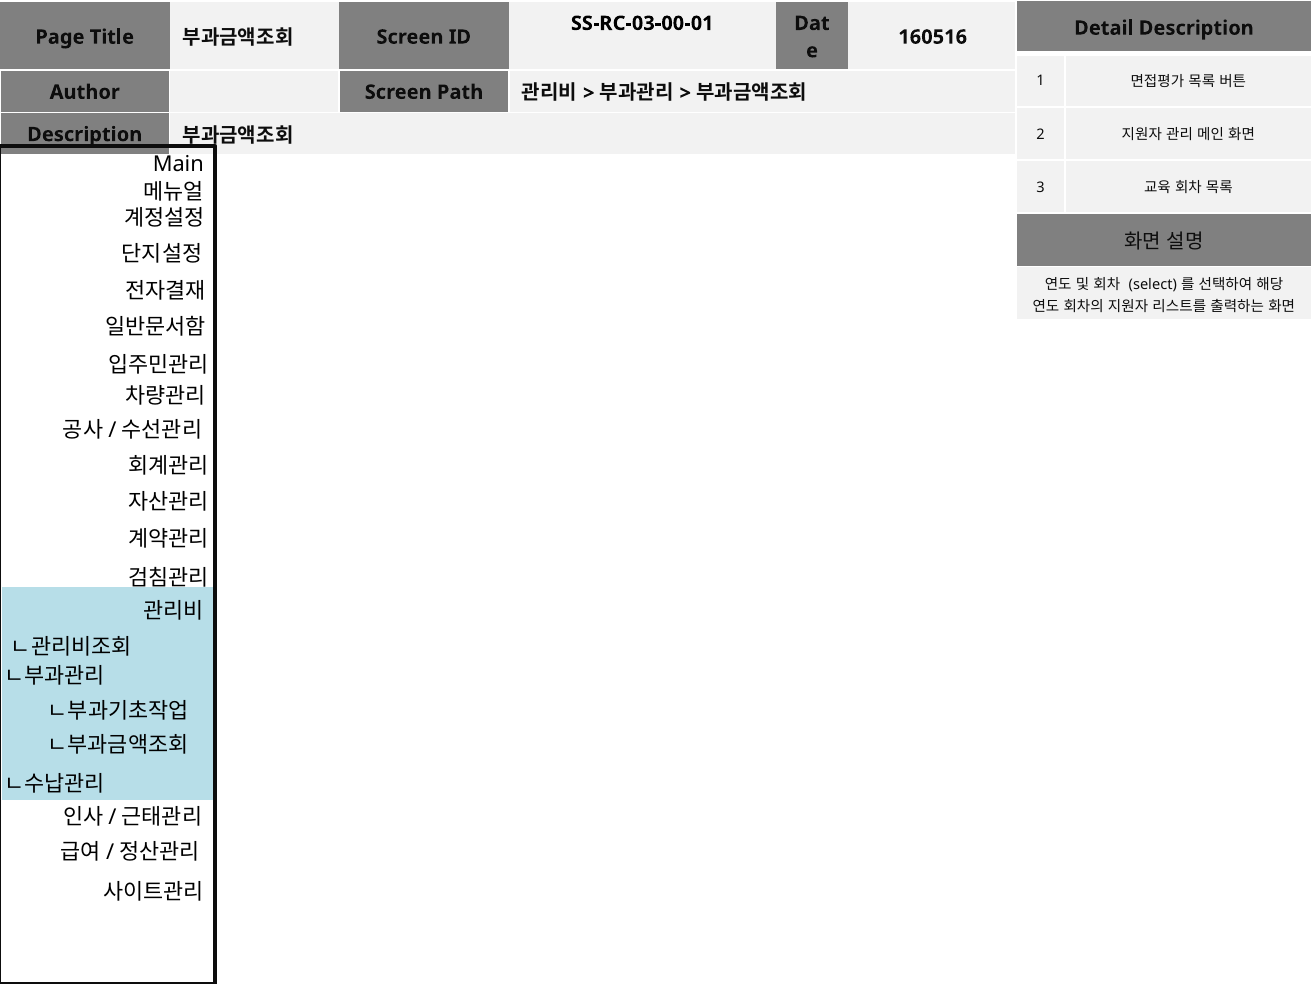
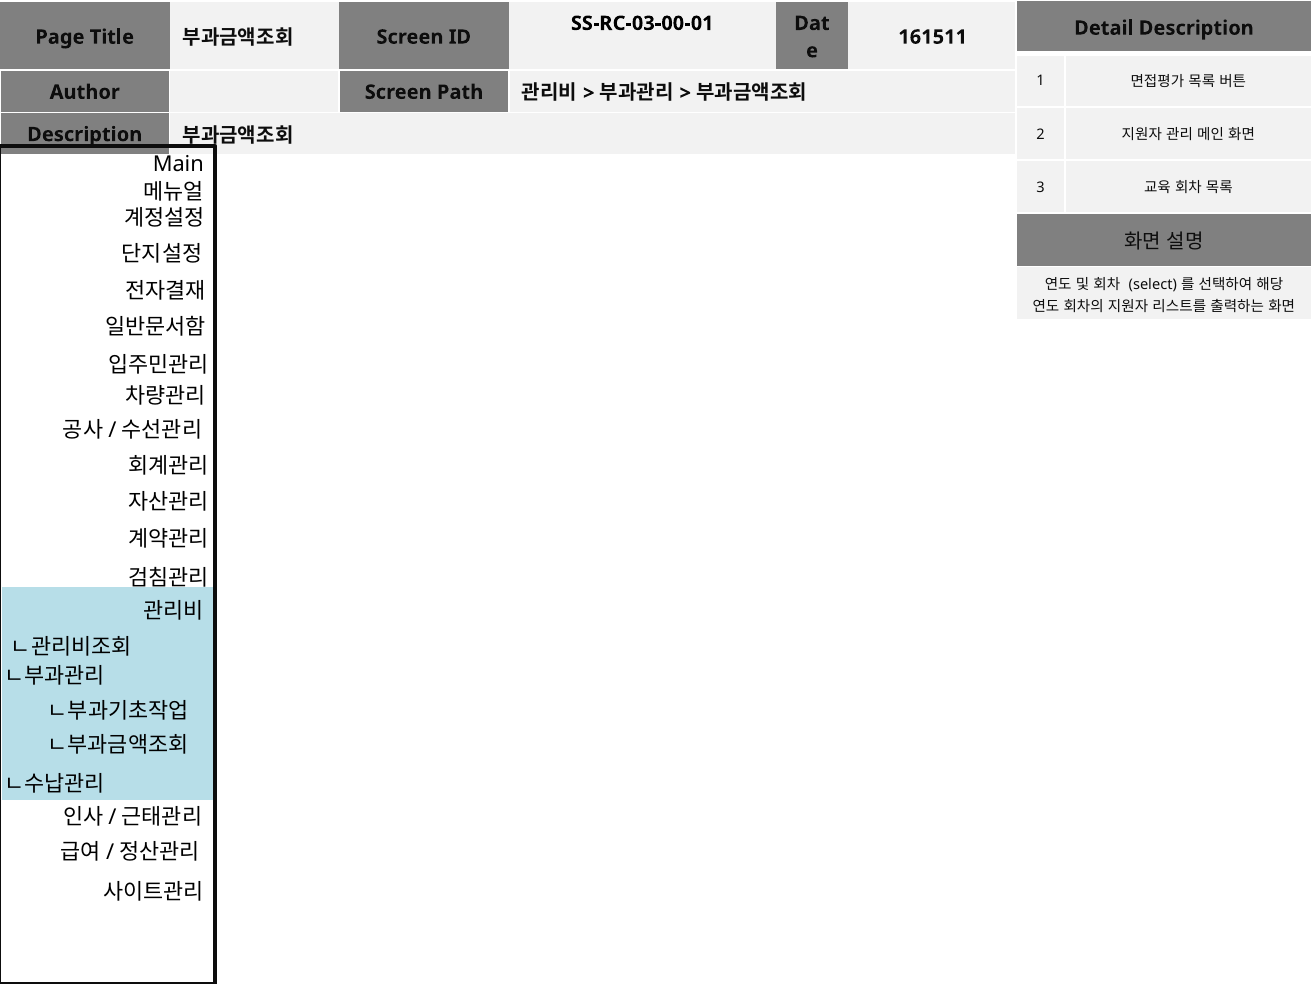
160516: 160516 -> 161511 (933, 37)
